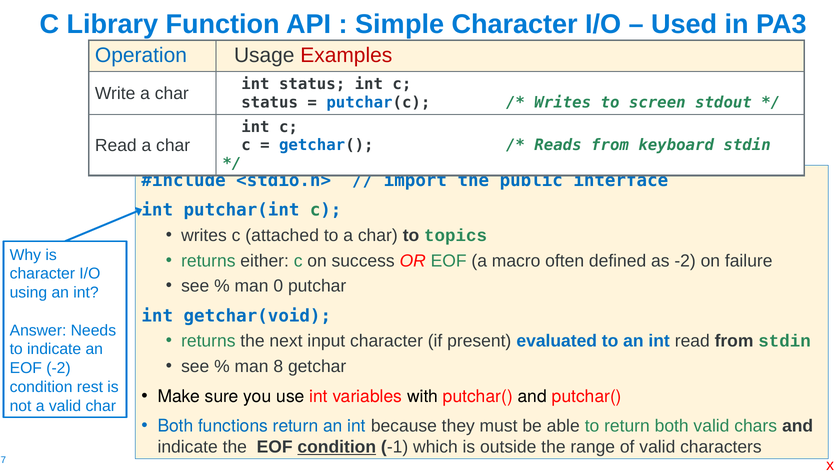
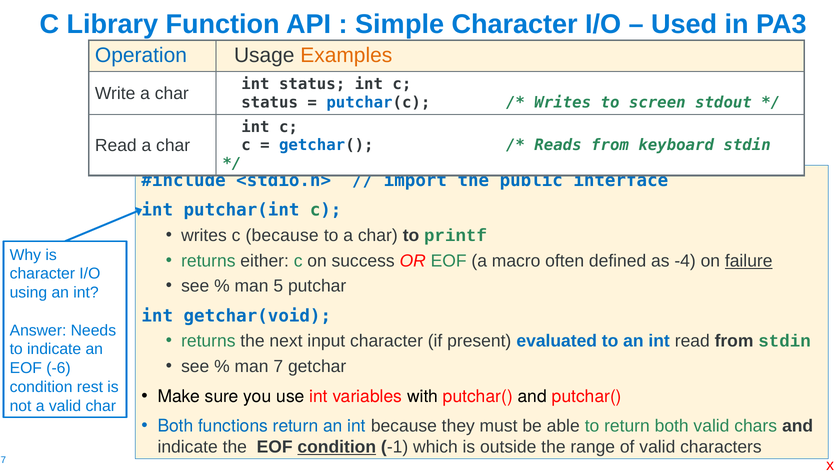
Examples colour: red -> orange (346, 55)
c attached: attached -> because (282, 235)
topics: topics -> printf (456, 235)
as -2: -2 -> -4 (685, 260)
failure underline: none -> present (749, 260)
0: 0 -> 5 (278, 286)
8: 8 -> 7 (278, 366)
EOF -2: -2 -> -6 (58, 368)
